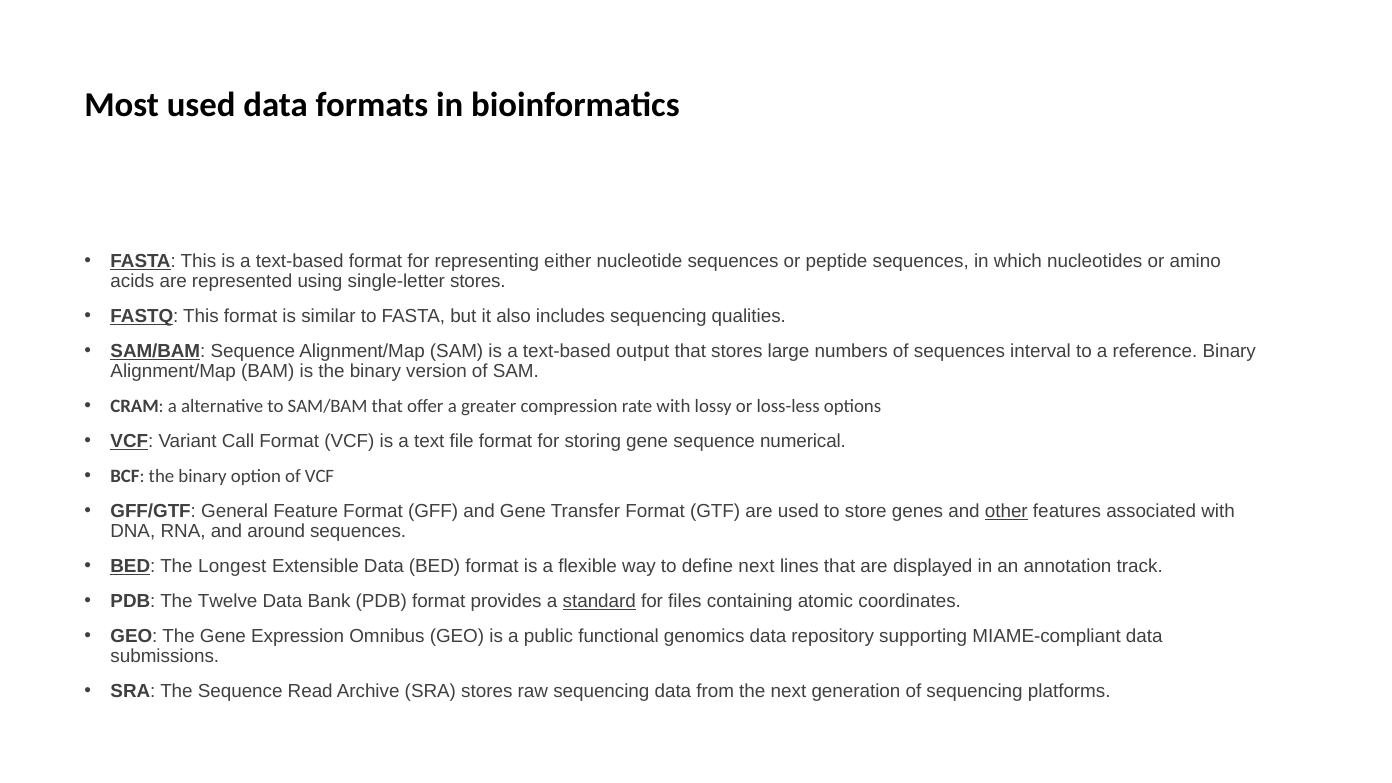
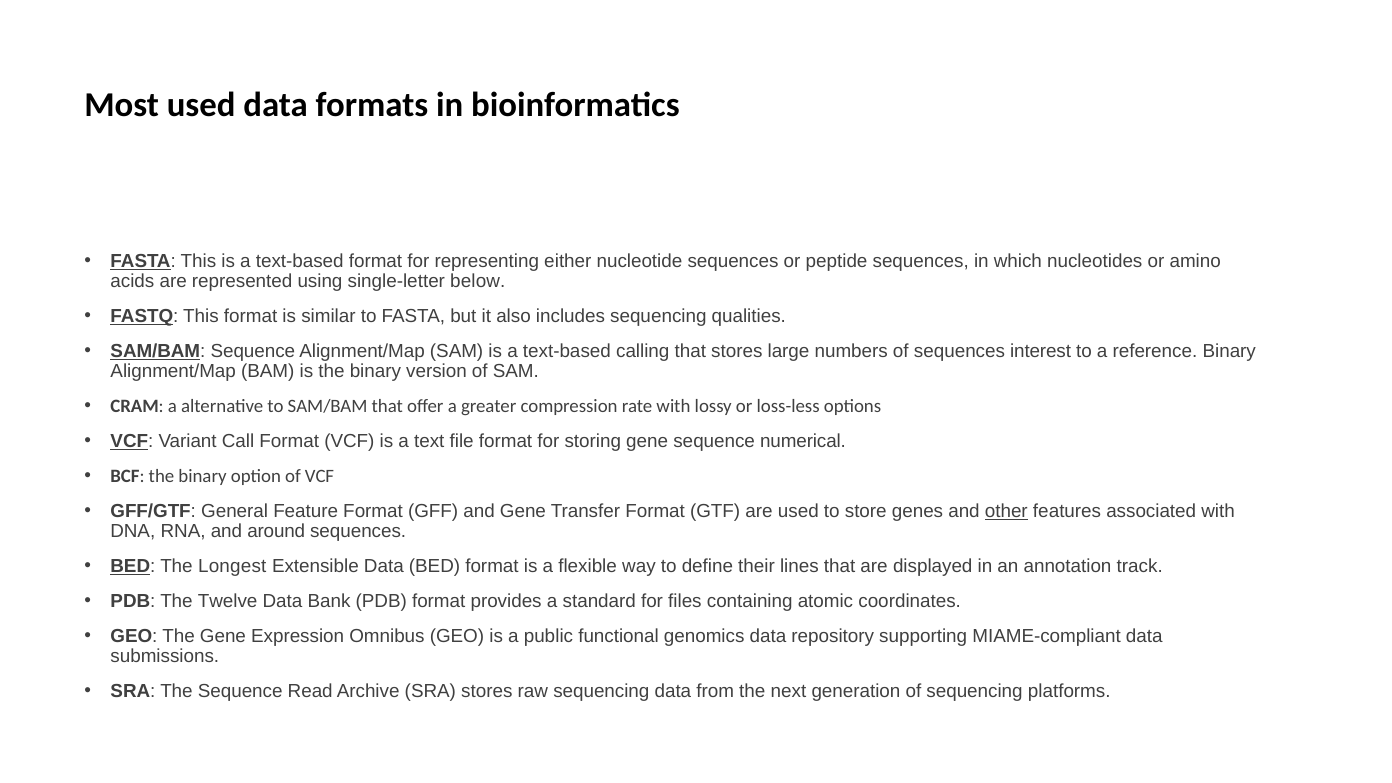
single-letter stores: stores -> below (478, 281)
output: output -> calling (643, 351)
interval: interval -> interest (1041, 351)
define next: next -> their (757, 566)
standard underline: present -> none (599, 601)
